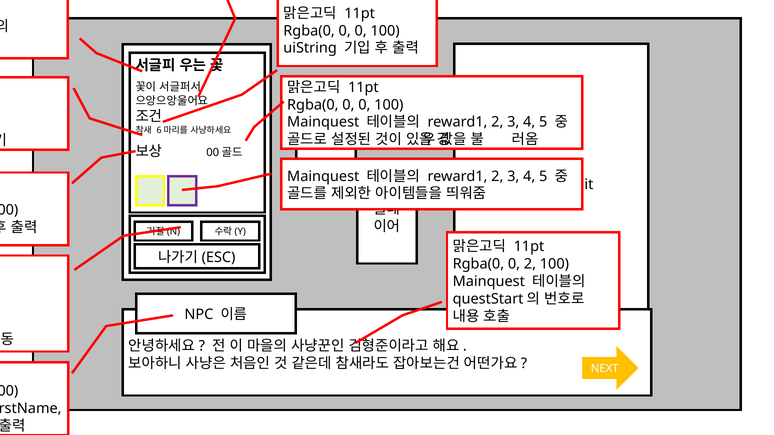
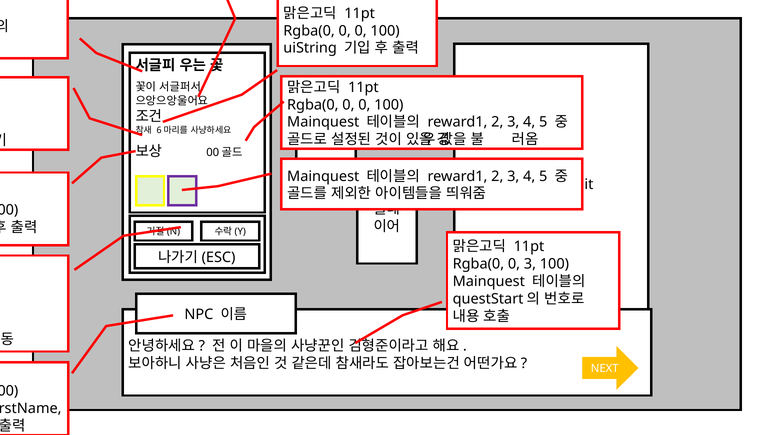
0 2: 2 -> 3 (530, 264)
